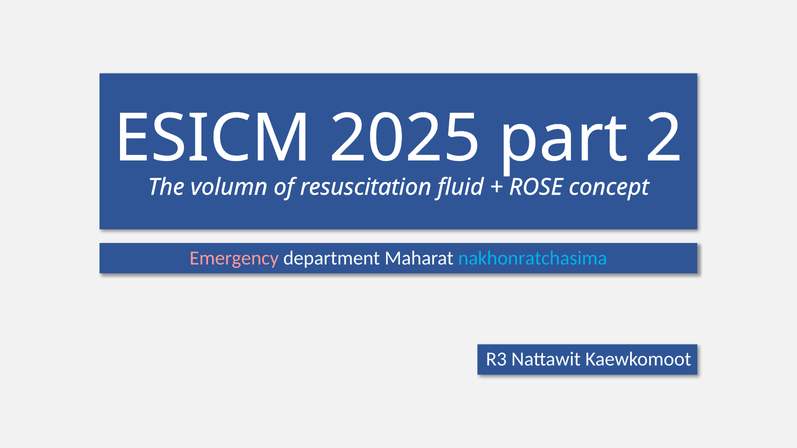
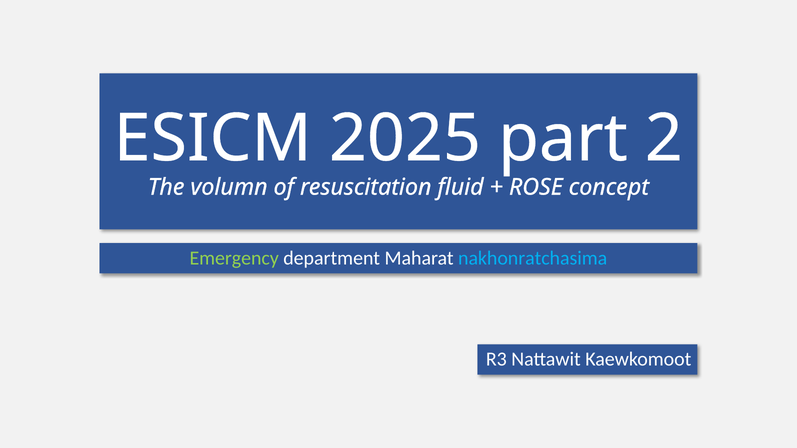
Emergency colour: pink -> light green (234, 258)
